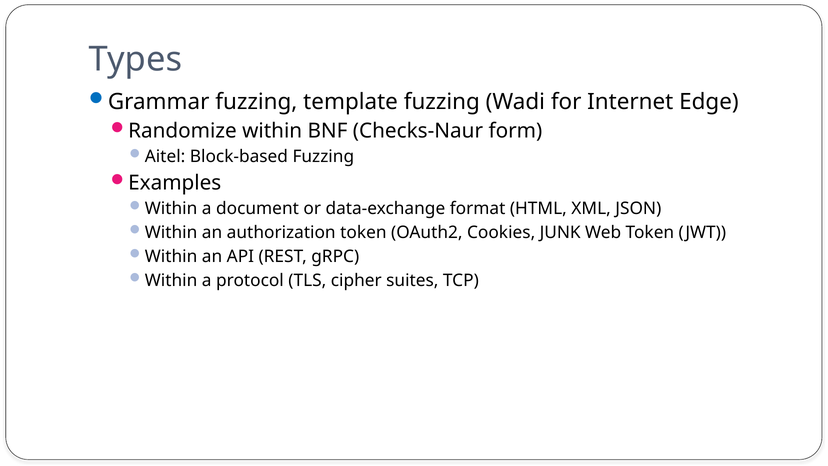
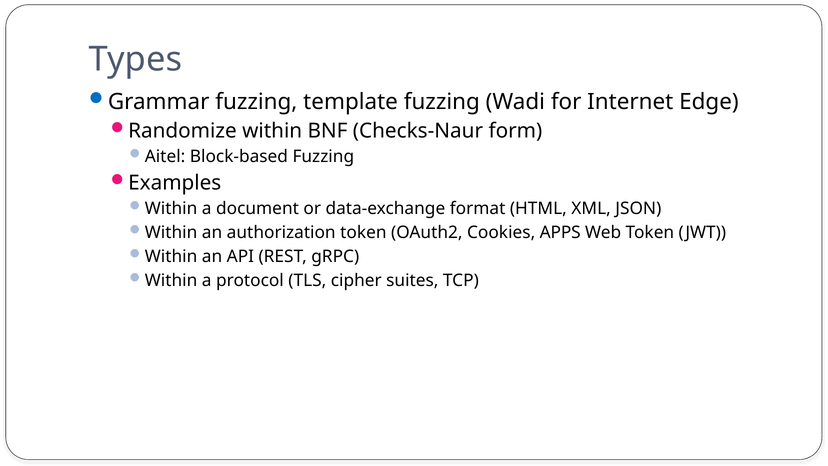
JUNK: JUNK -> APPS (560, 232)
